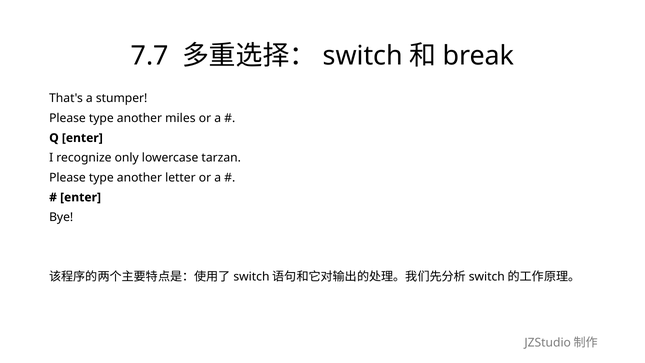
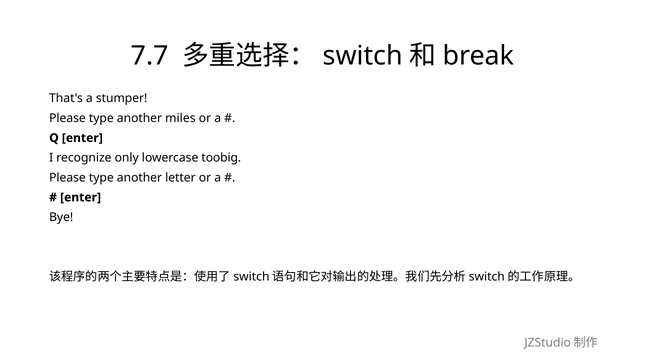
tarzan: tarzan -> toobig (221, 158)
